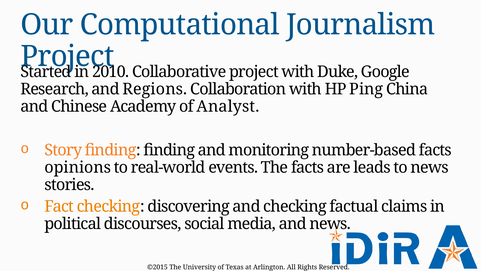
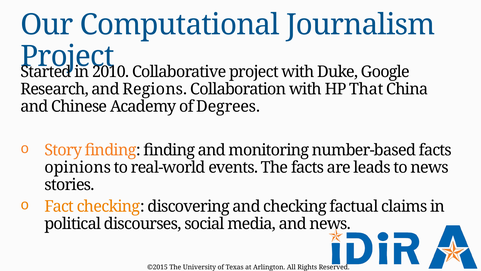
Ping: Ping -> That (366, 89)
Analyst: Analyst -> Degrees (228, 106)
